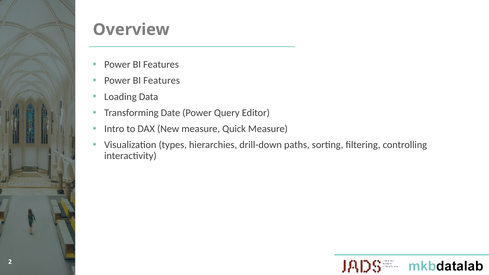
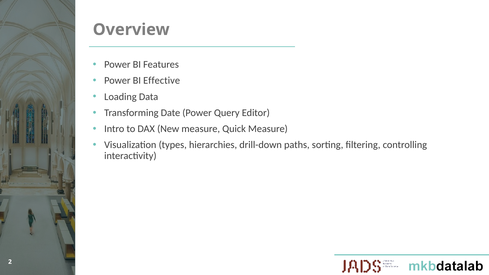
Features: Features -> Effective (162, 81)
